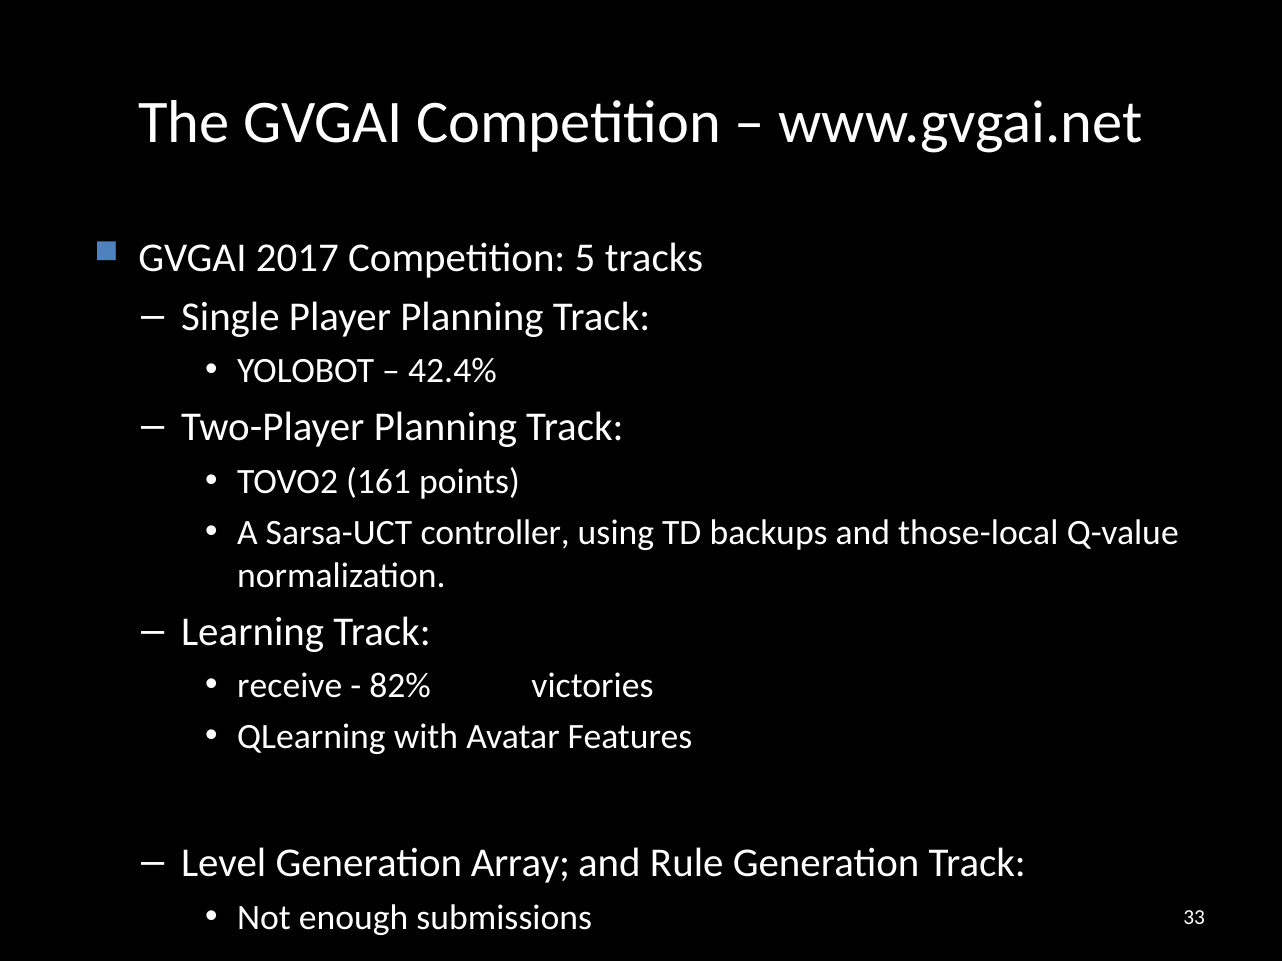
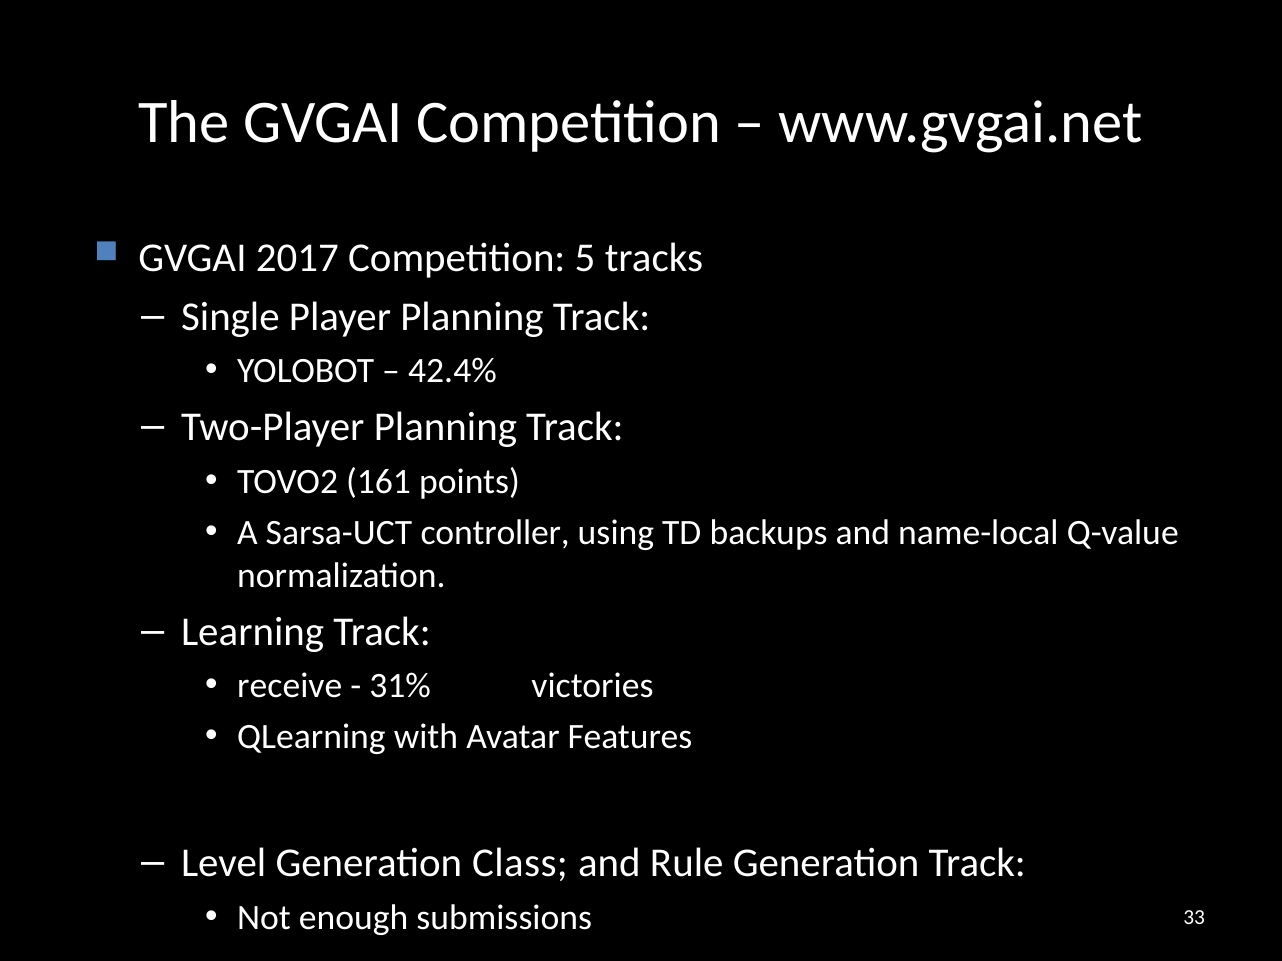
those-local: those-local -> name-local (978, 533)
82%: 82% -> 31% (400, 686)
Array: Array -> Class (520, 864)
